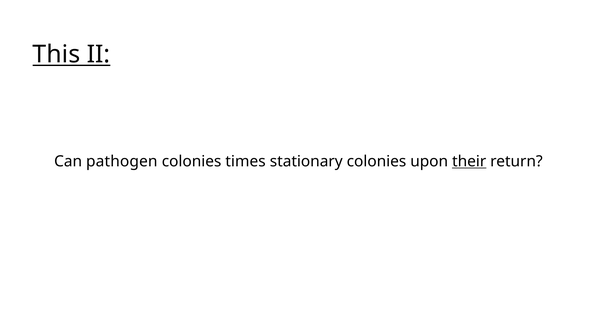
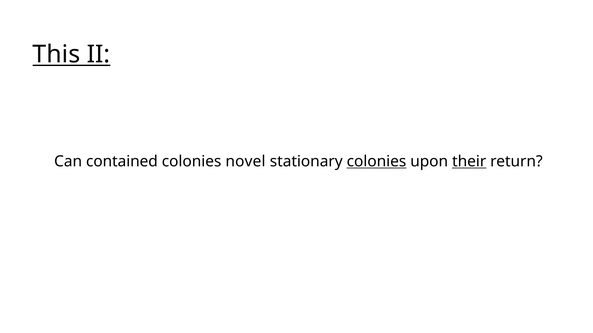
pathogen: pathogen -> contained (122, 162)
times: times -> novel (245, 162)
colonies underline: none -> present (376, 162)
